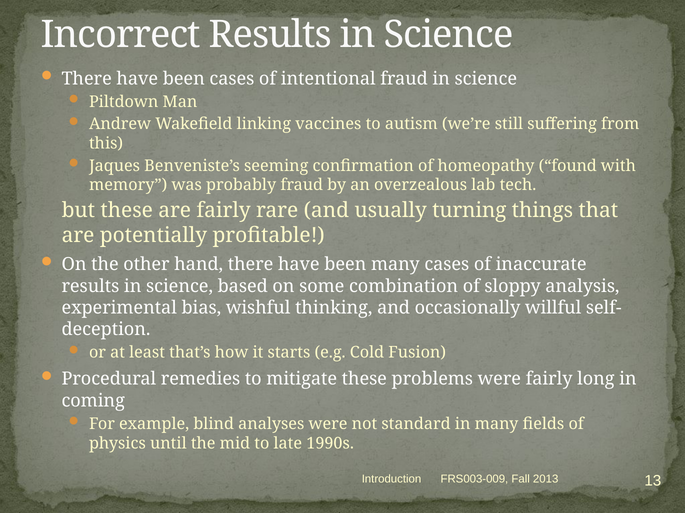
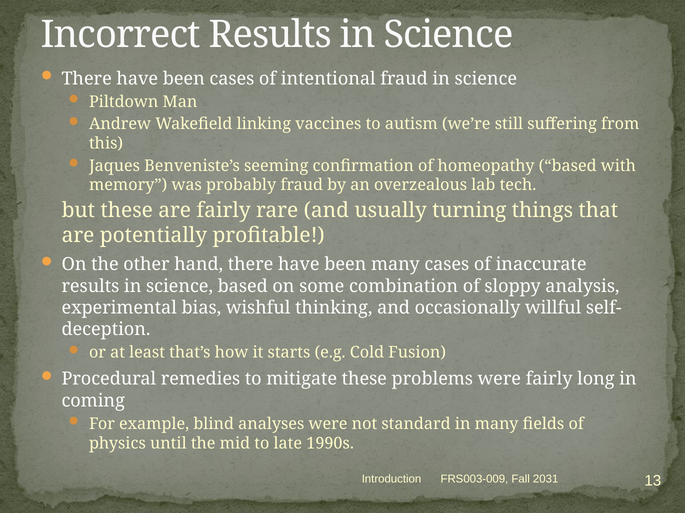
homeopathy found: found -> based (568, 166)
2013: 2013 -> 2031 (546, 480)
